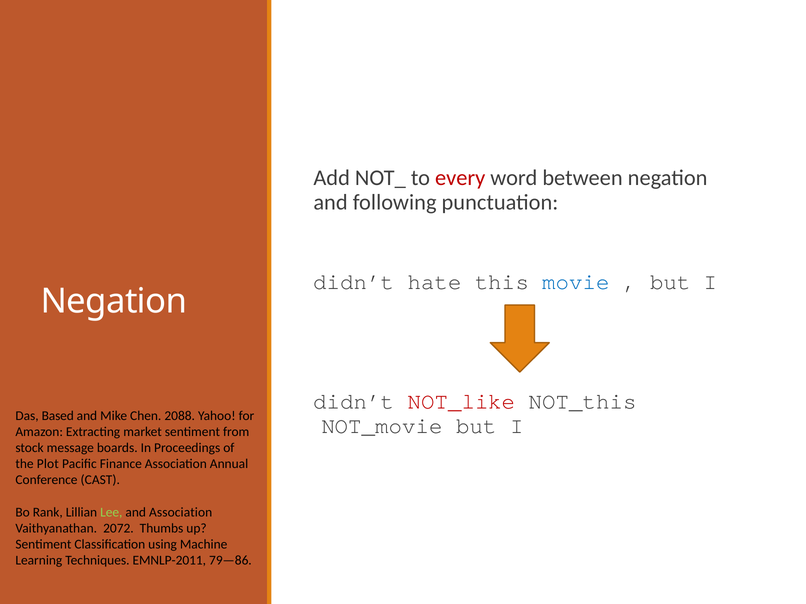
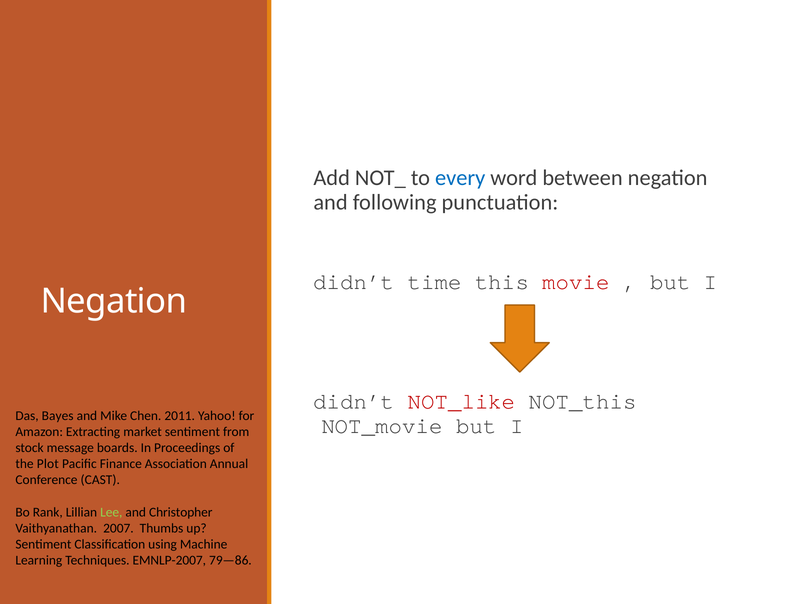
every colour: red -> blue (460, 178)
hate: hate -> time (435, 282)
movie colour: blue -> red (576, 282)
Based: Based -> Bayes (58, 416)
2088: 2088 -> 2011 (180, 416)
and Association: Association -> Christopher (181, 513)
2072: 2072 -> 2007 (118, 529)
EMNLP-2011: EMNLP-2011 -> EMNLP-2007 (169, 561)
